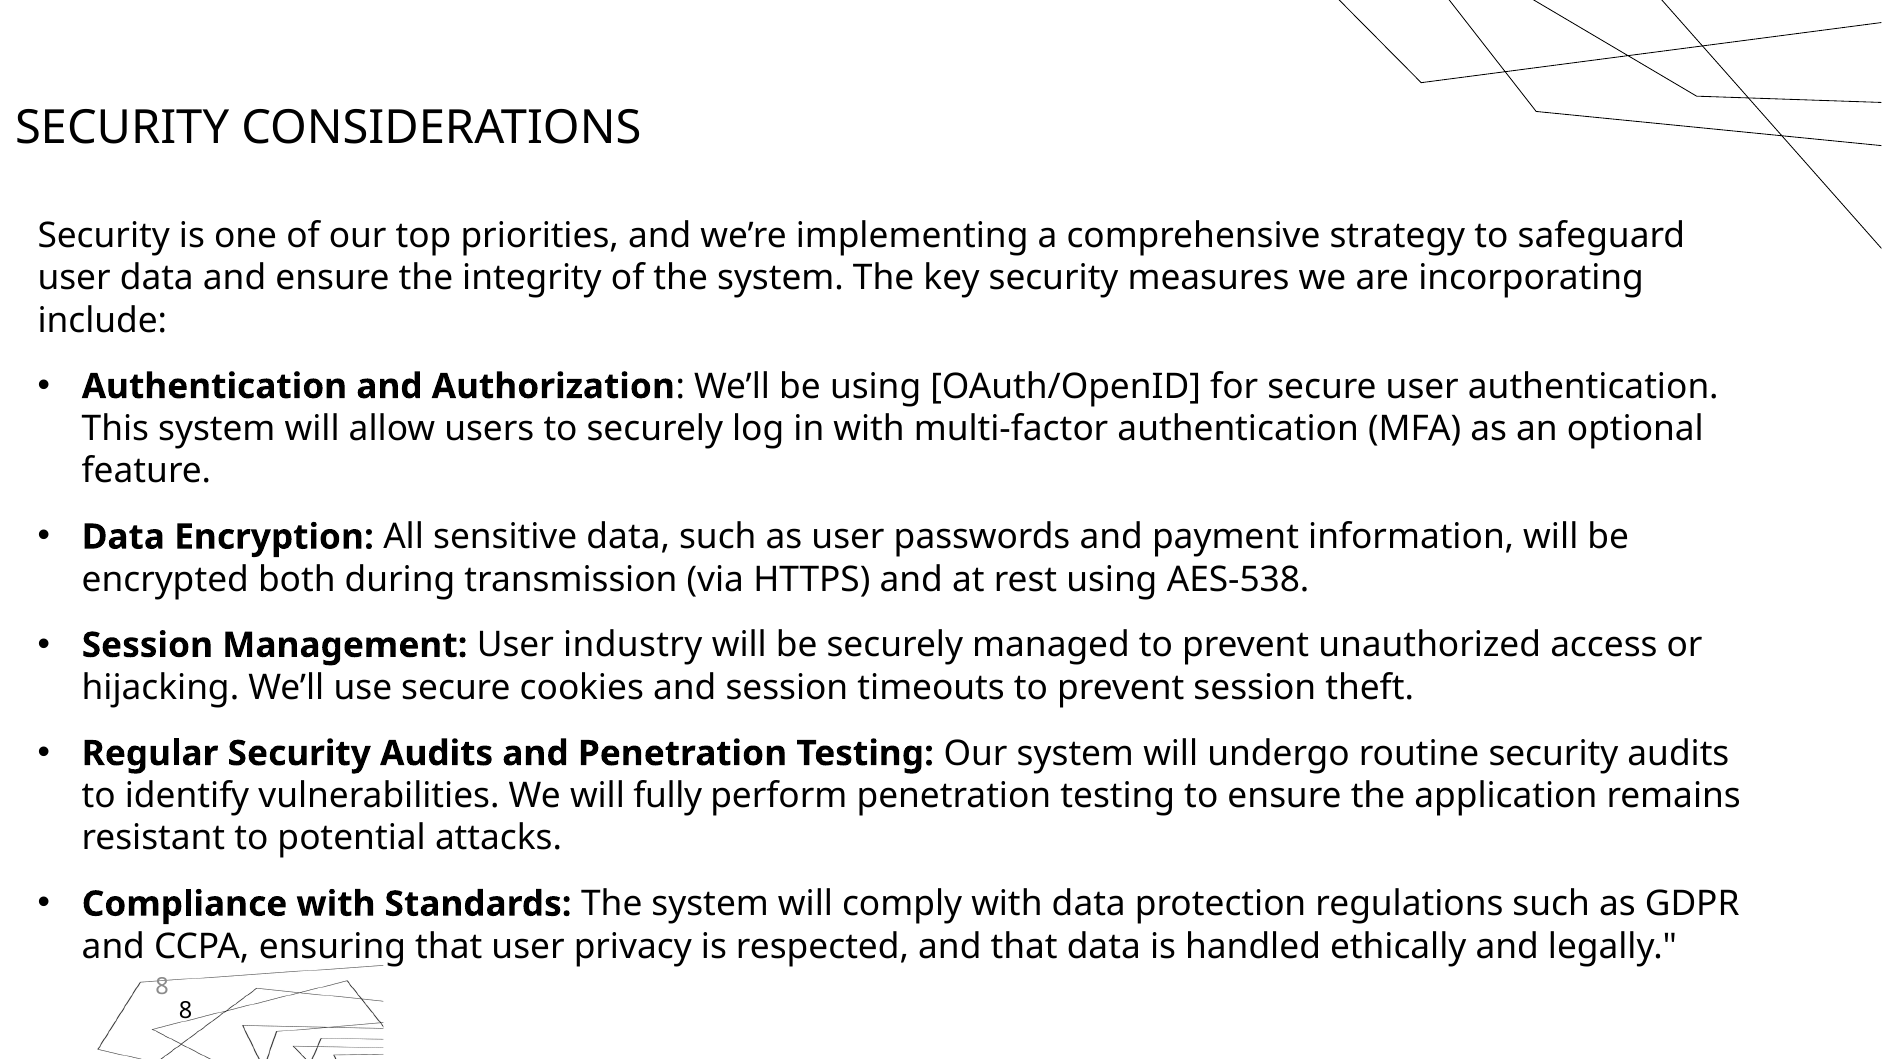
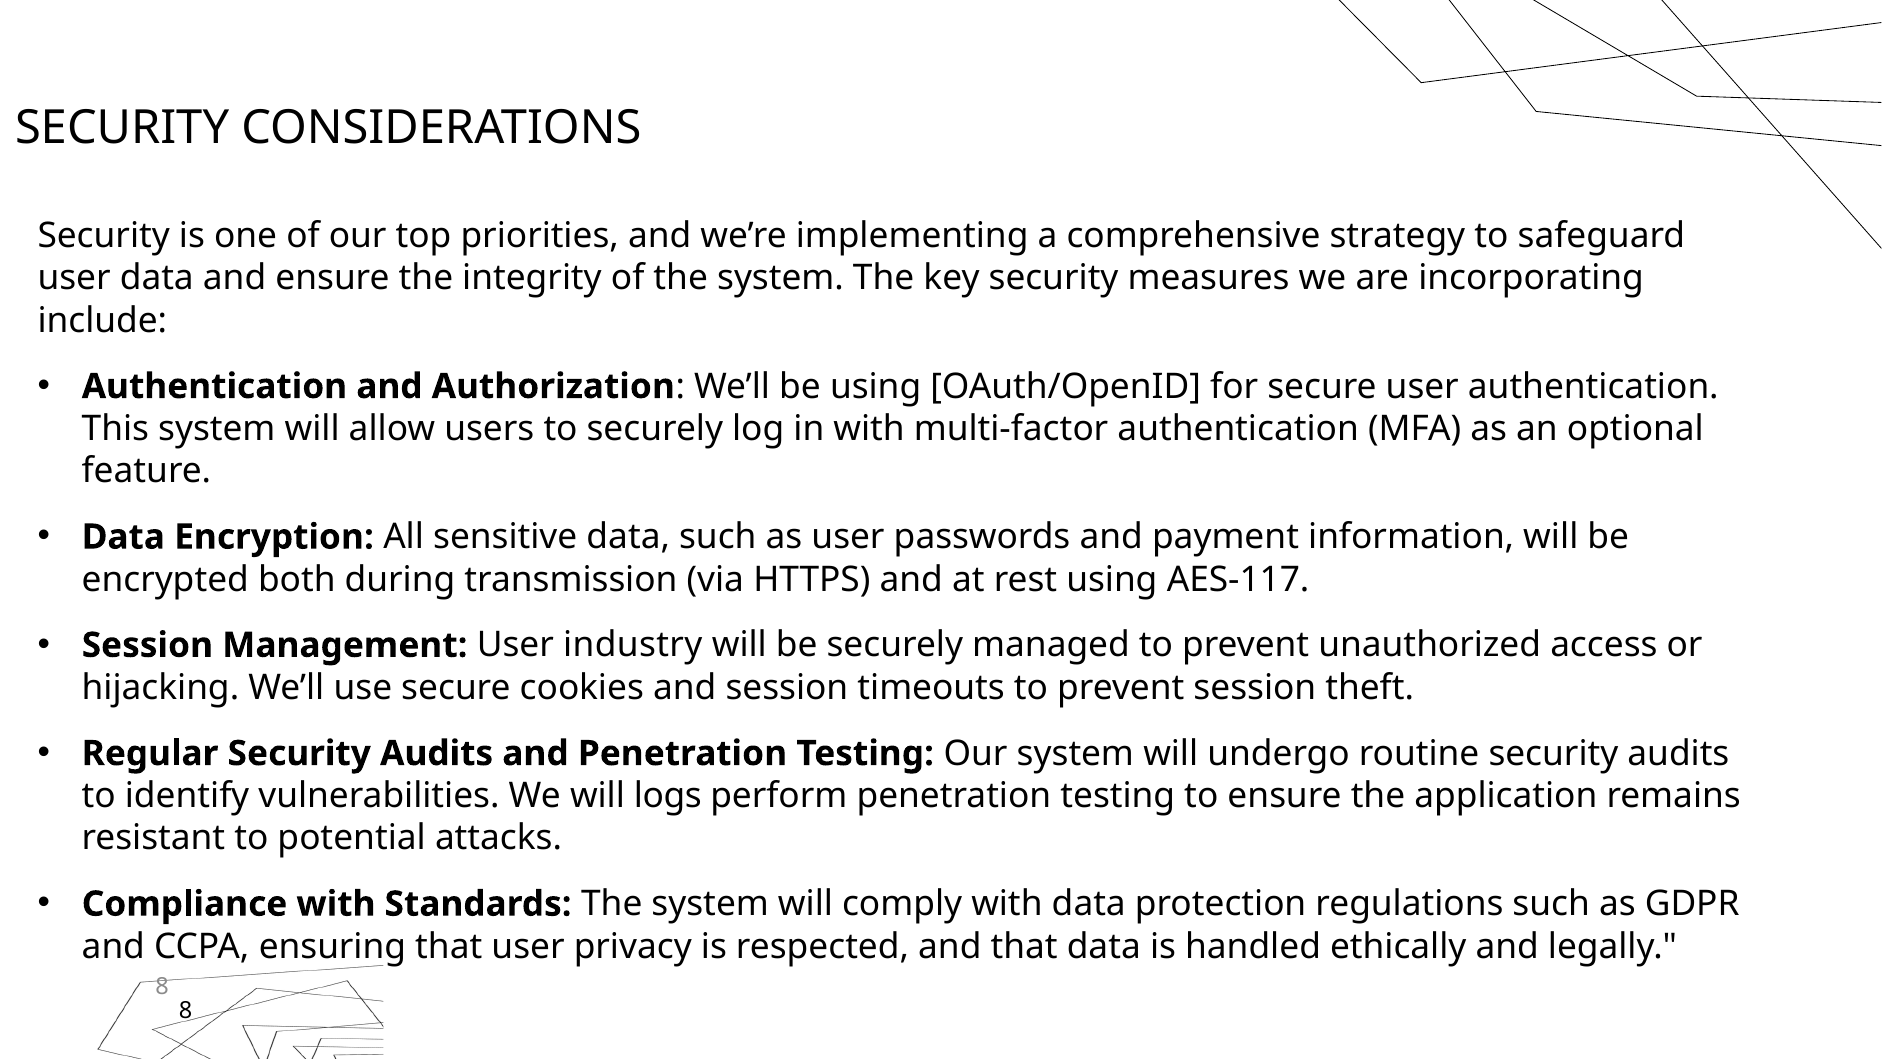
AES-538: AES-538 -> AES-117 (1238, 579)
fully: fully -> logs (668, 796)
